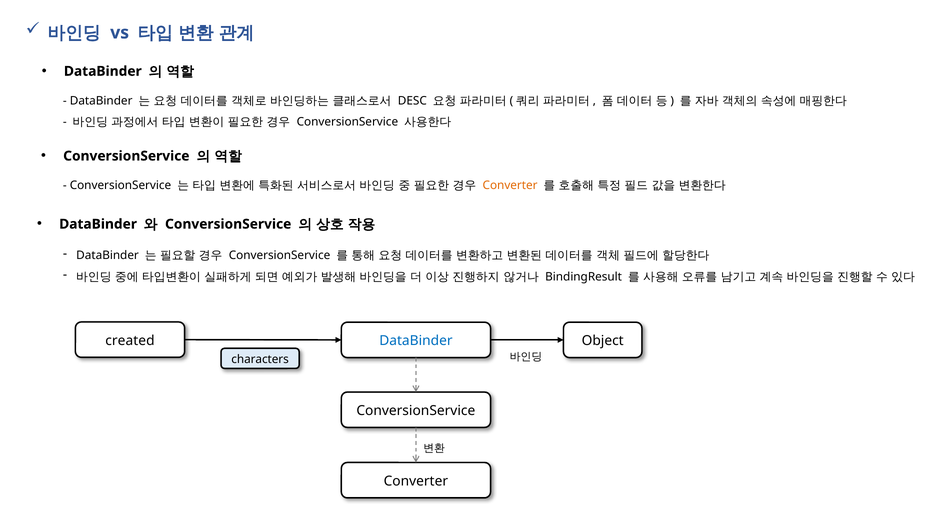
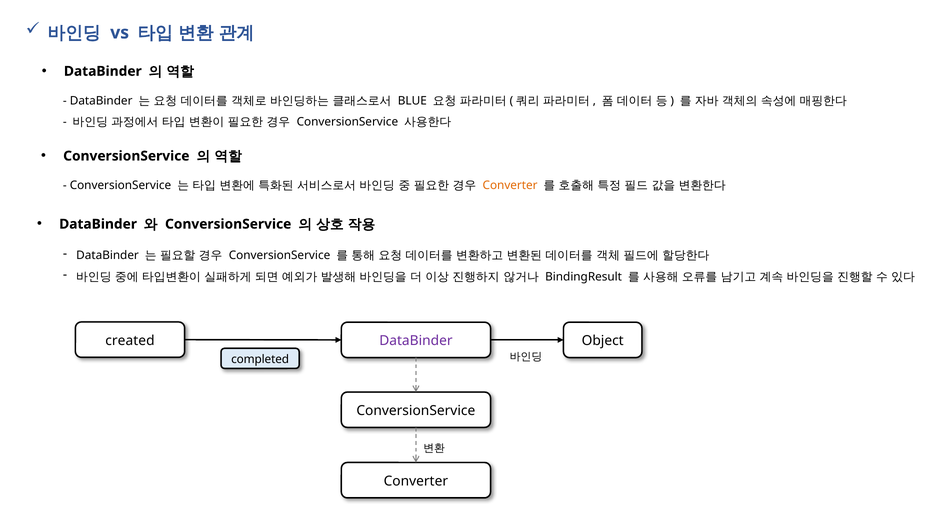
DESC: DESC -> BLUE (412, 101)
DataBinder colour: blue -> purple (416, 341)
characters: characters -> completed (260, 359)
